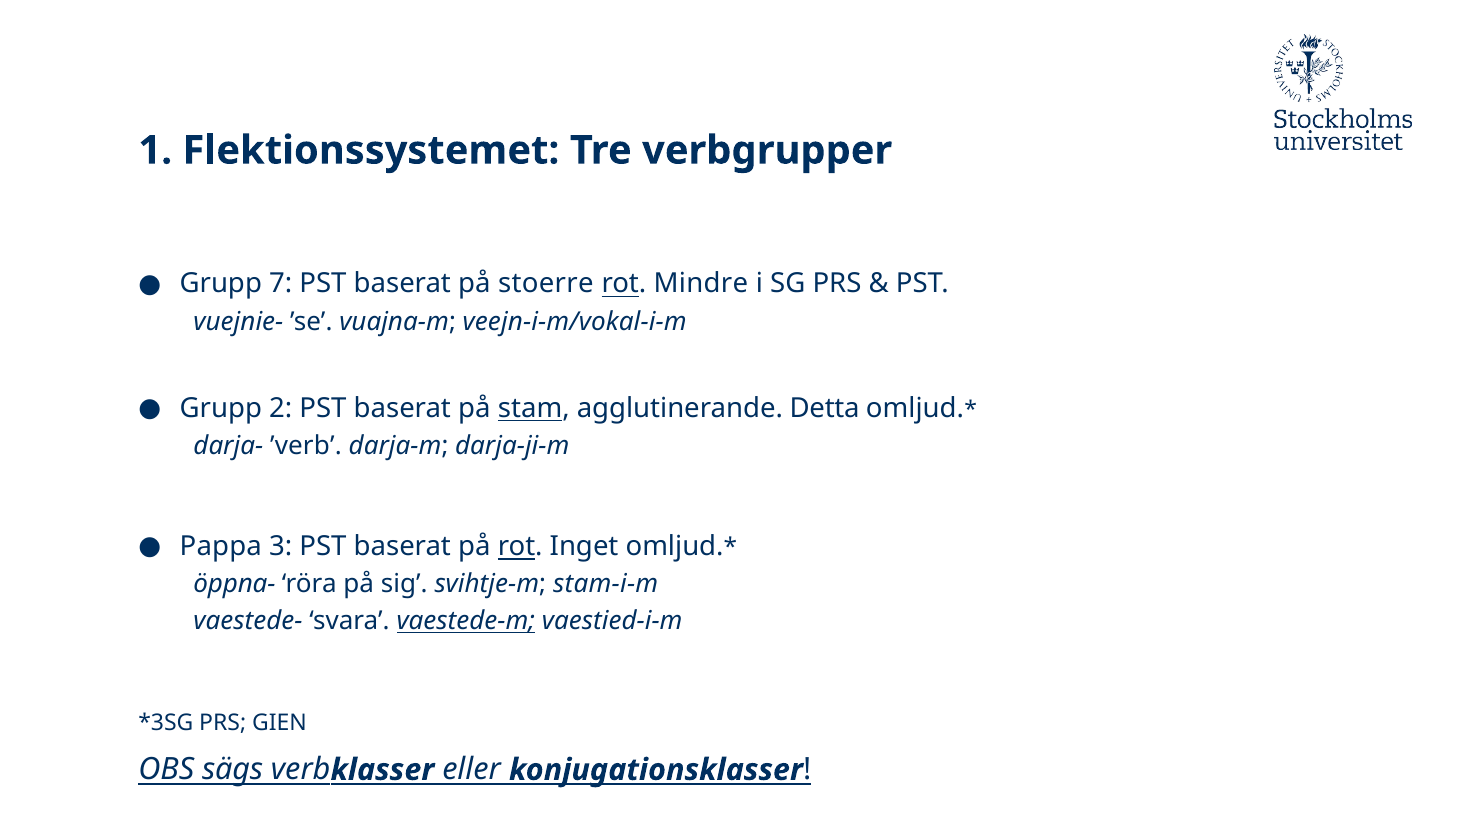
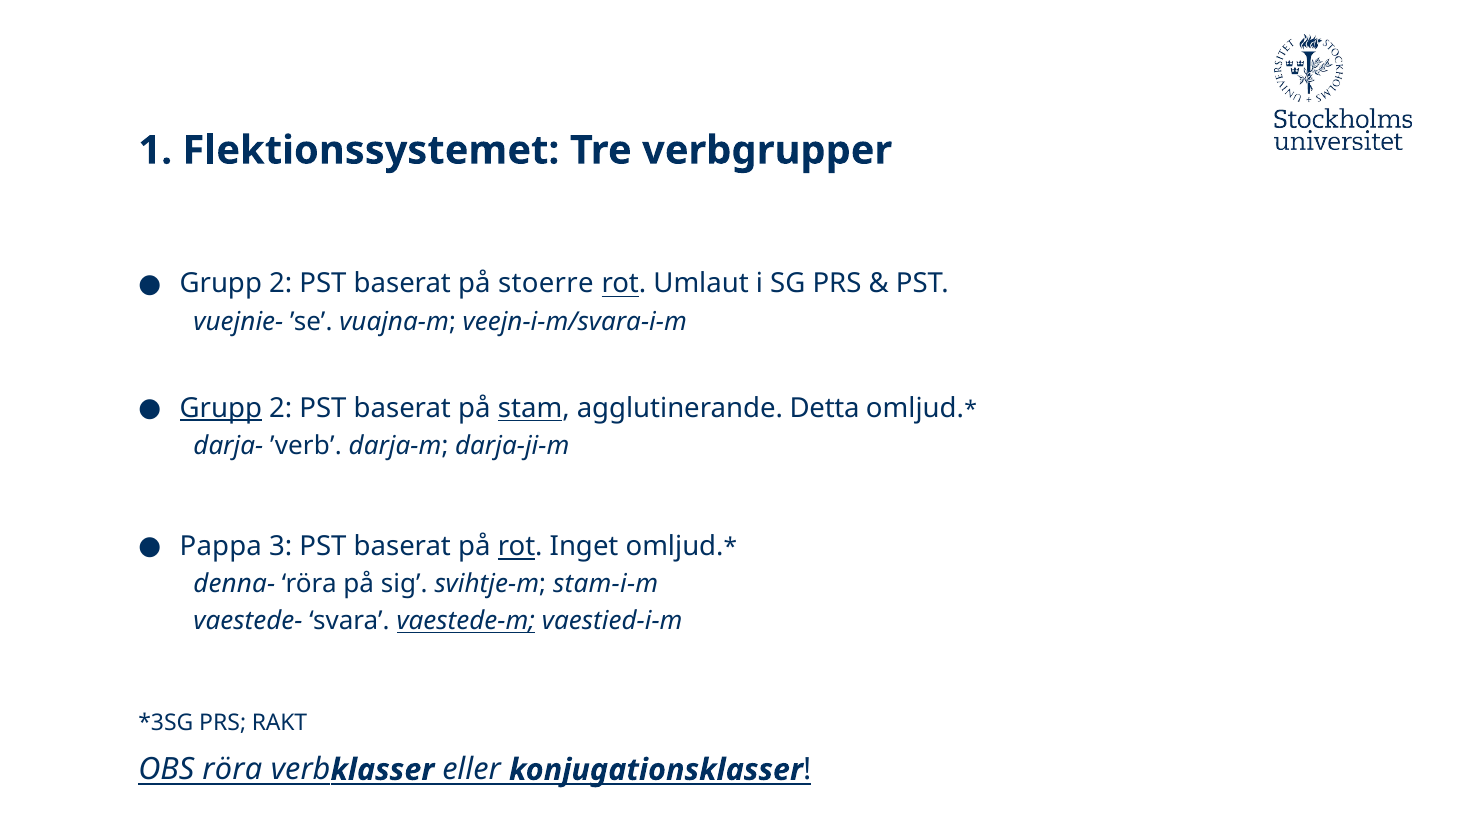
7: 7 -> 2 (281, 284)
Mindre: Mindre -> Umlaut (701, 284)
veejn-i-m/vokal-i-m: veejn-i-m/vokal-i-m -> veejn-i-m/svara-i-m (575, 322)
Grupp underline: none -> present (221, 408)
öppna-: öppna- -> denna- (234, 584)
GIEN: GIEN -> RAKT (280, 723)
OBS sägs: sägs -> röra (232, 770)
